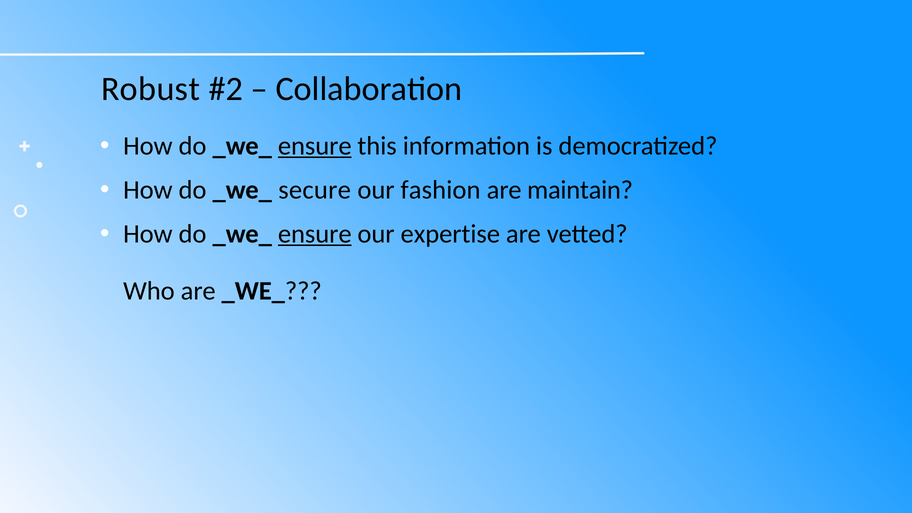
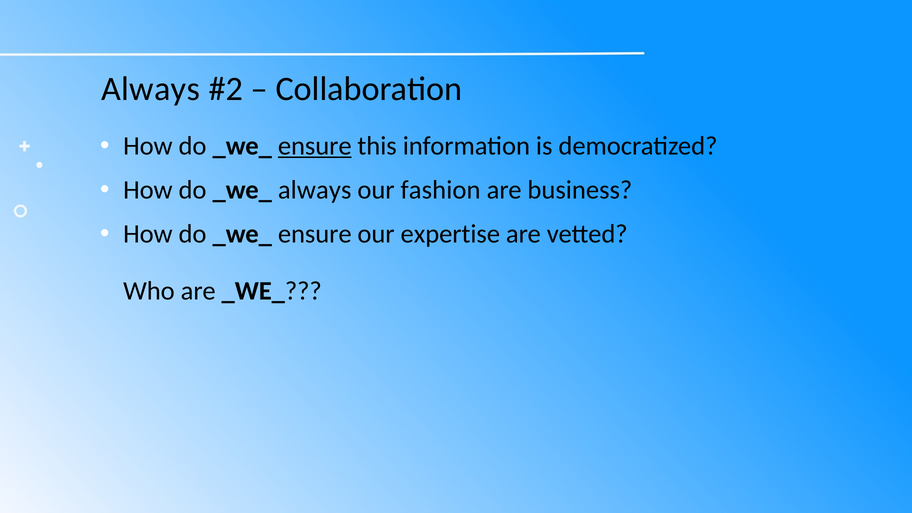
Robust: Robust -> Always (151, 89)
_we_ secure: secure -> always (315, 190)
maintain: maintain -> business (580, 190)
ensure underline: present -> none (315, 234)
